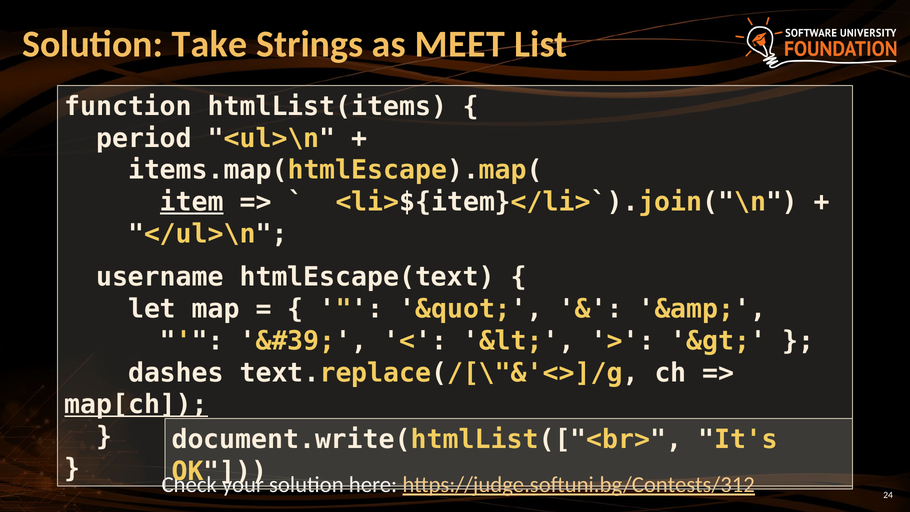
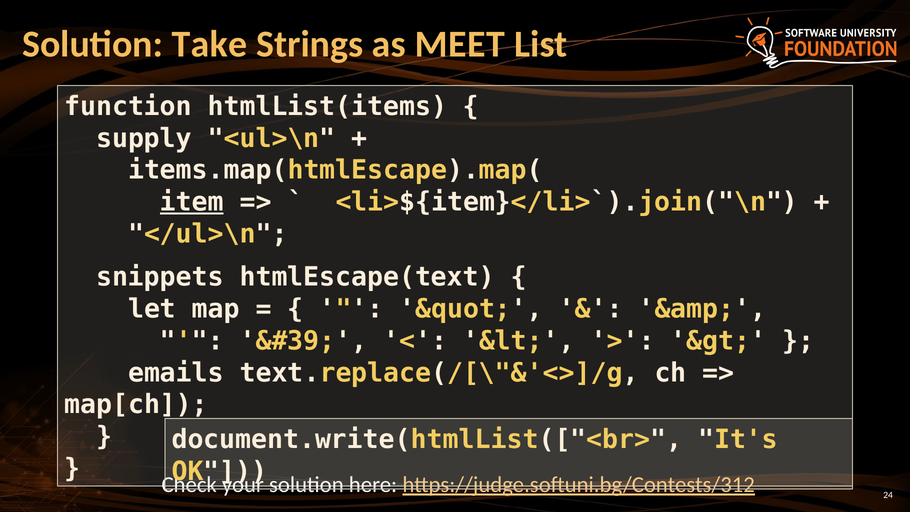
period: period -> supply (144, 138)
username: username -> snippets (160, 277)
dashes: dashes -> emails (176, 373)
map[ch underline: present -> none (136, 405)
